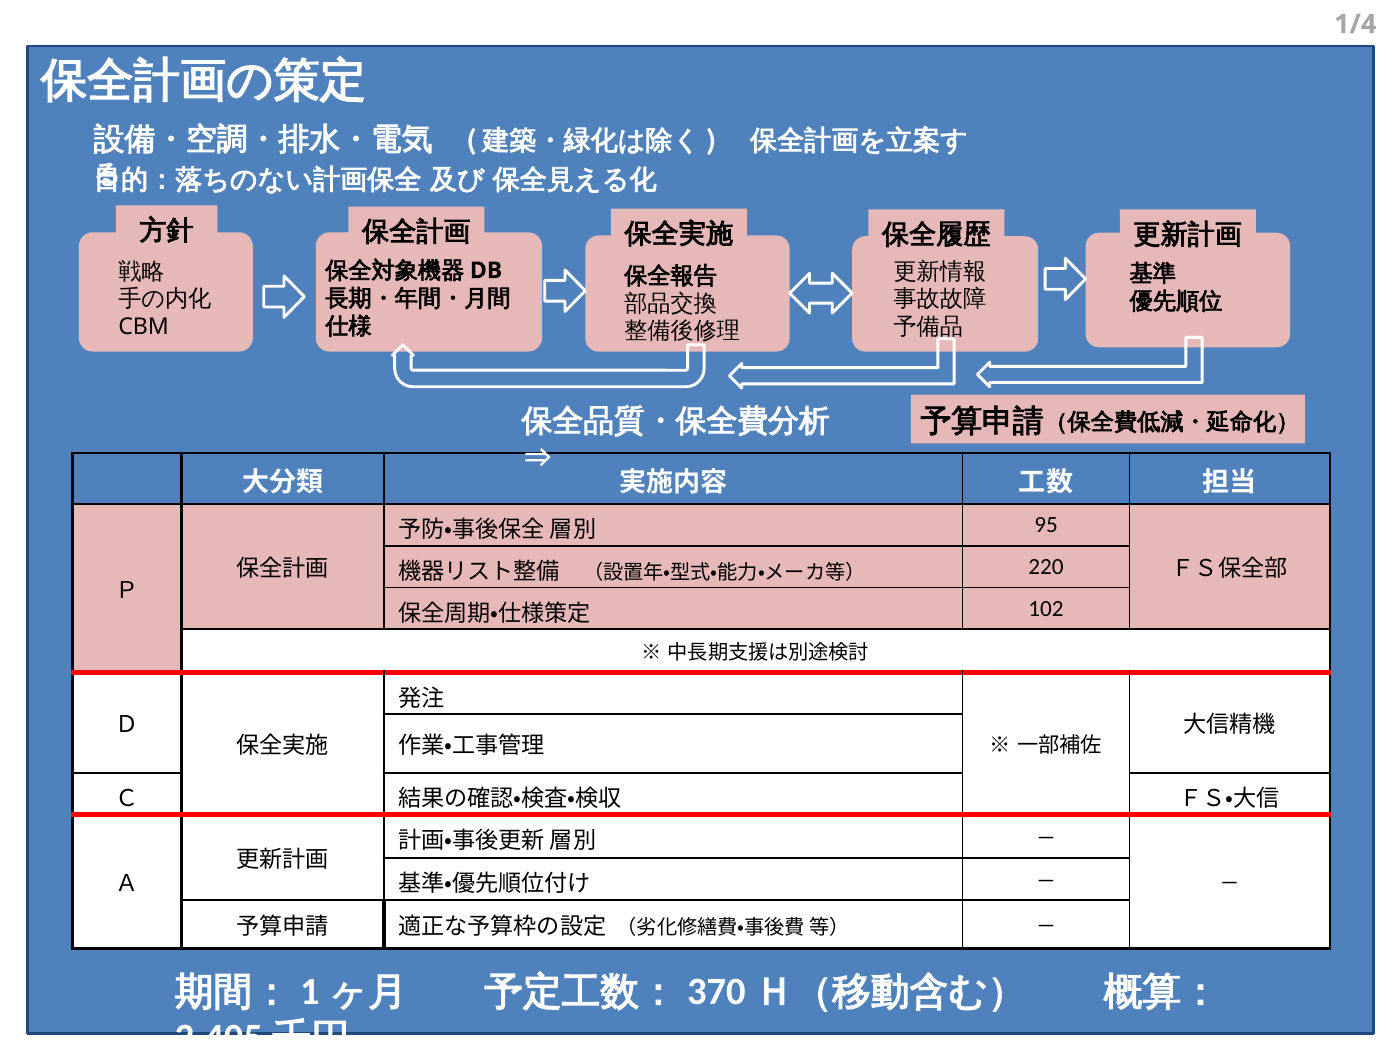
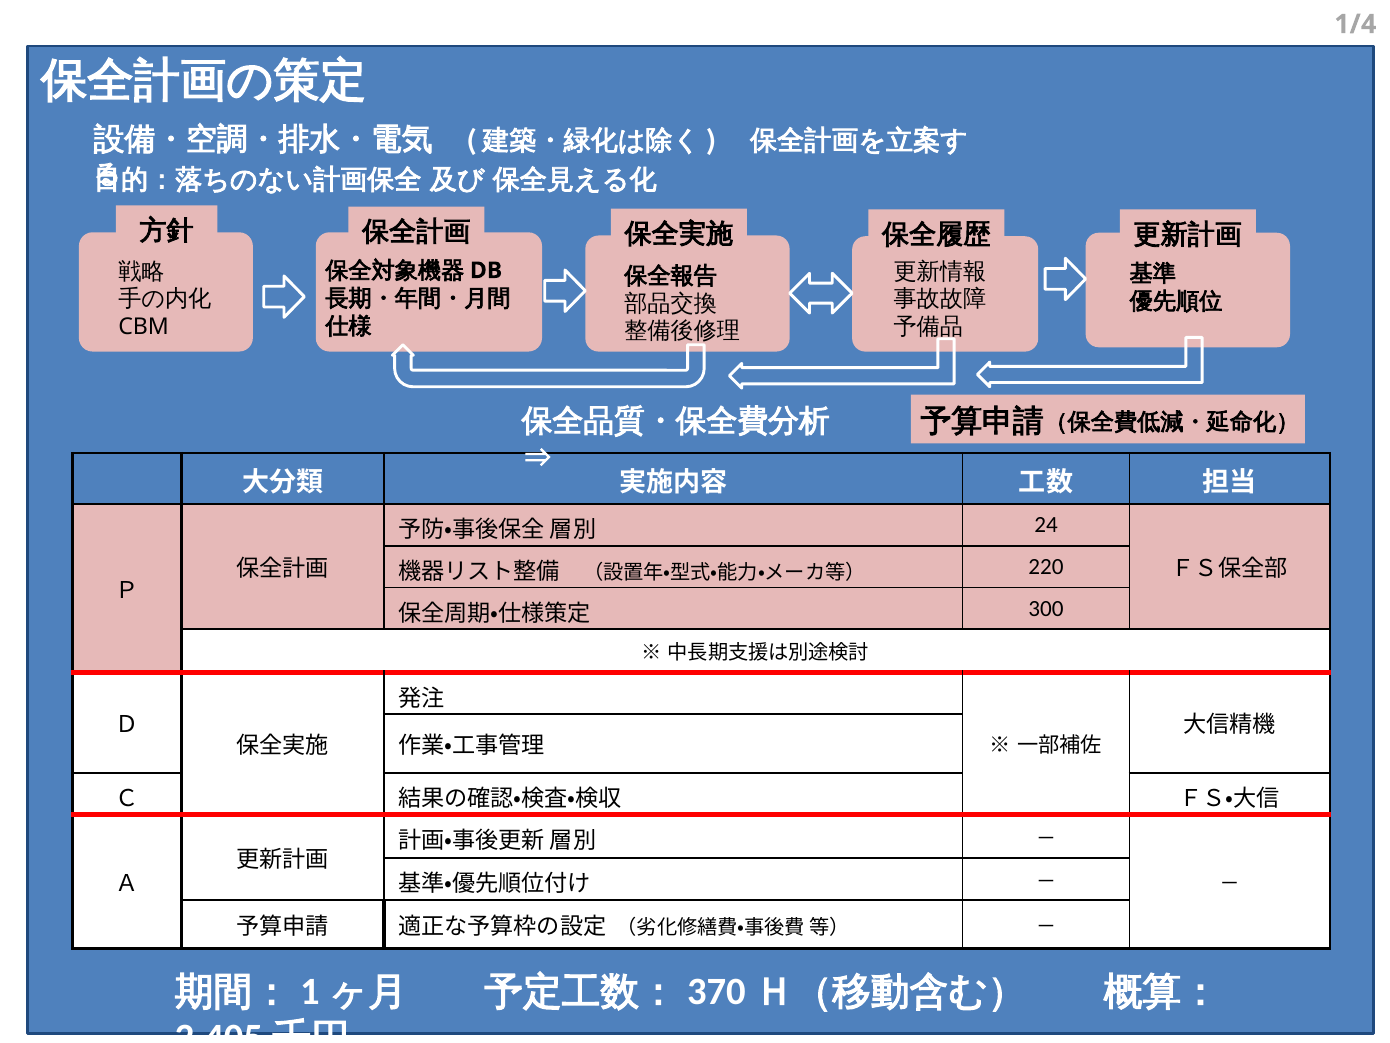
95: 95 -> 24 (1046, 526)
102: 102 -> 300 (1046, 609)
